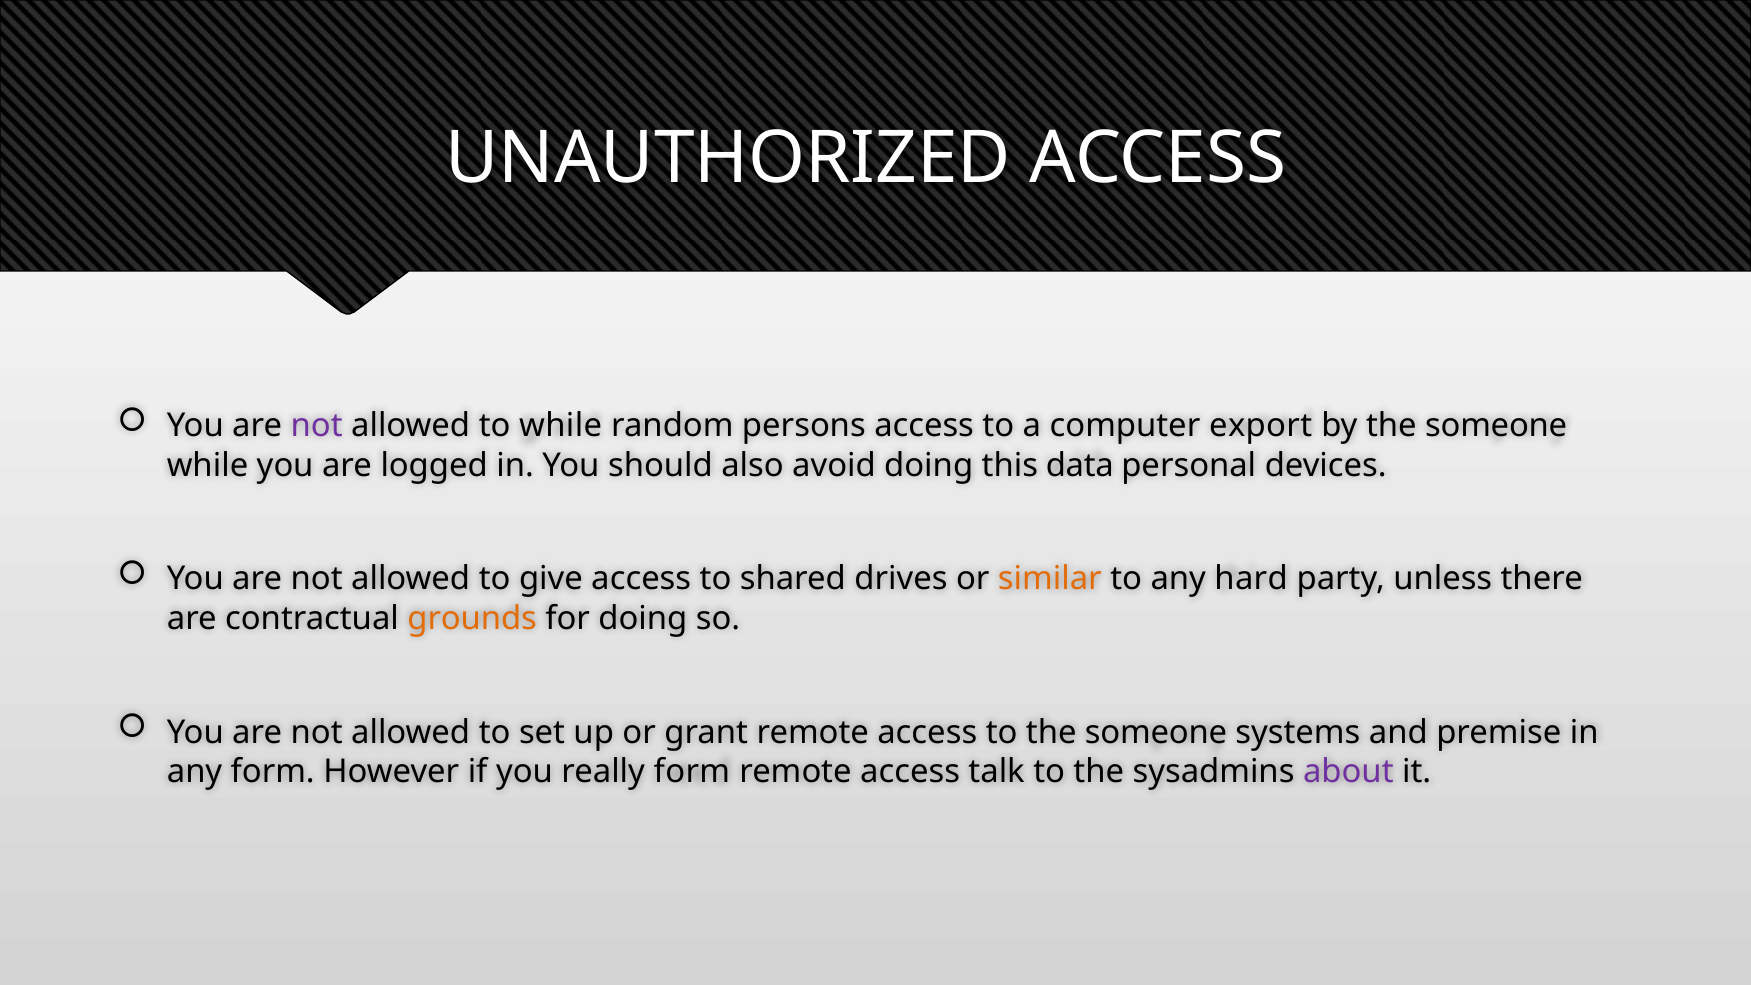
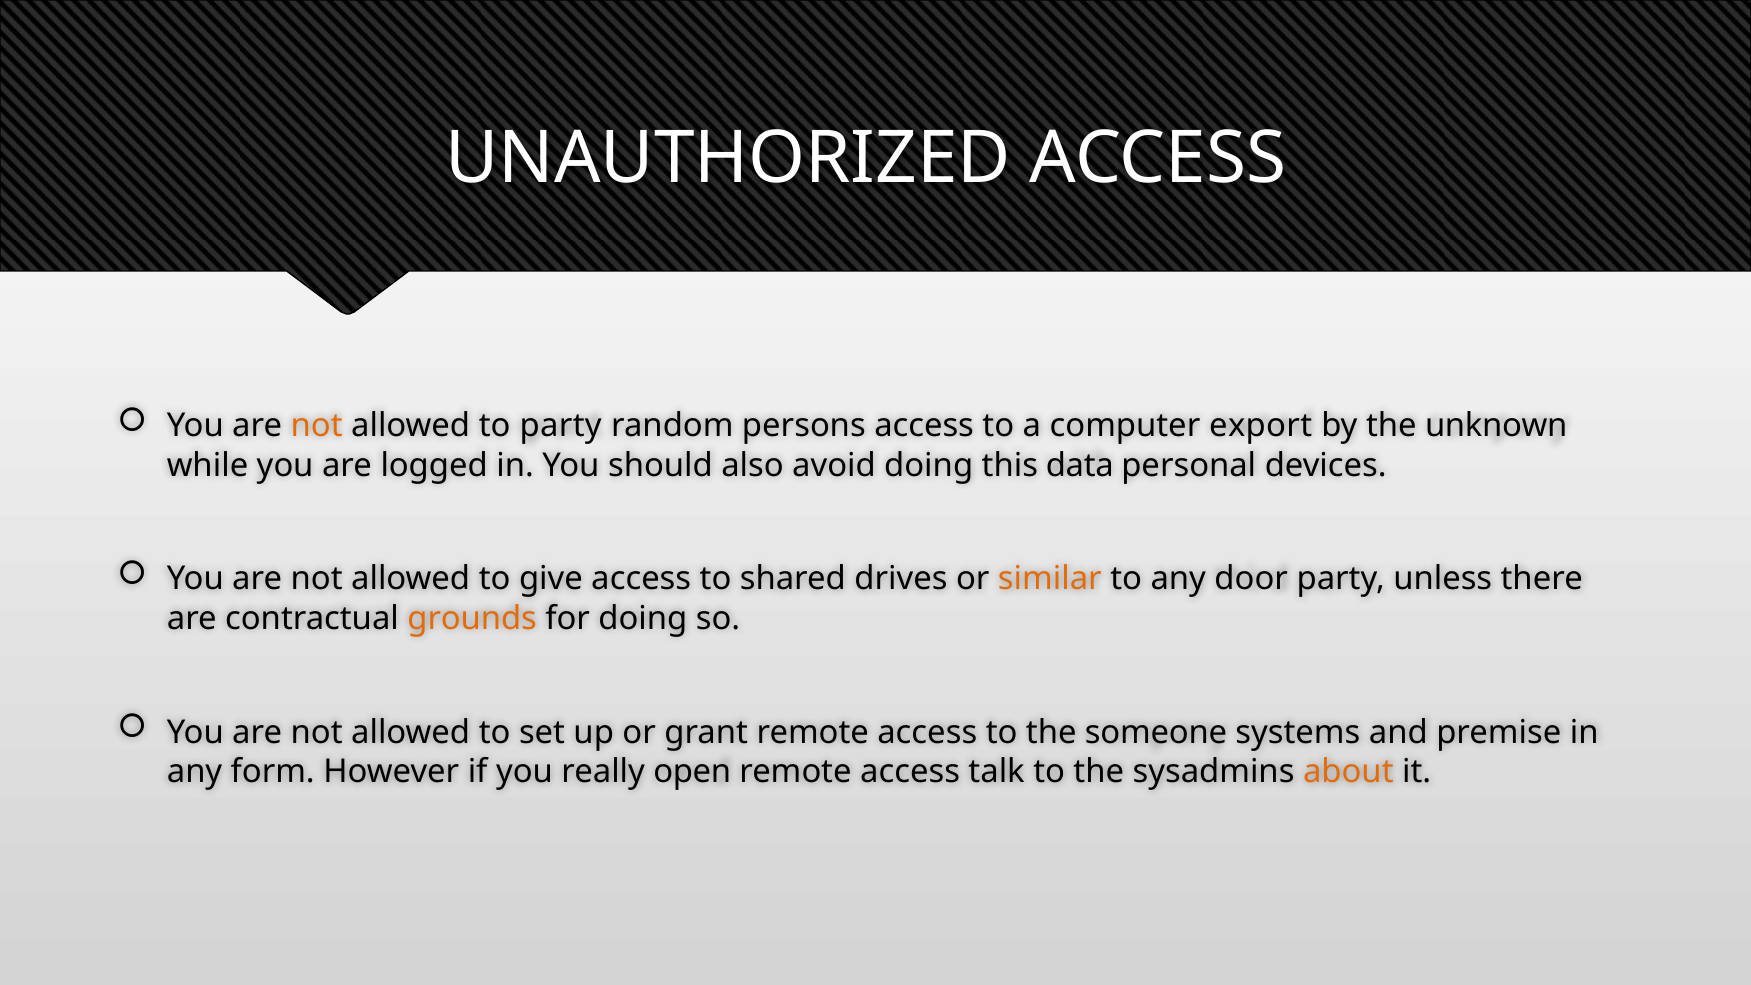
not colour: purple -> orange (317, 426)
to while: while -> party (561, 426)
by the someone: someone -> unknown (1496, 426)
hard: hard -> door (1251, 579)
really form: form -> open (692, 772)
about colour: purple -> orange (1348, 772)
